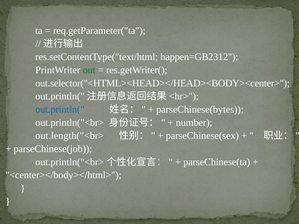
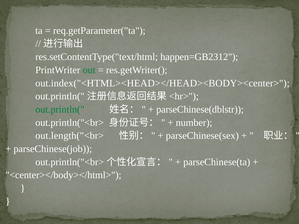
out.selector("<HTML><HEAD></HEAD><BODY><center>: out.selector("<HTML><HEAD></HEAD><BODY><center> -> out.index("<HTML><HEAD></HEAD><BODY><center> (162, 83)
out.println( colour: blue -> green (60, 110)
parseChinese(bytes: parseChinese(bytes -> parseChinese(dblstr (200, 110)
